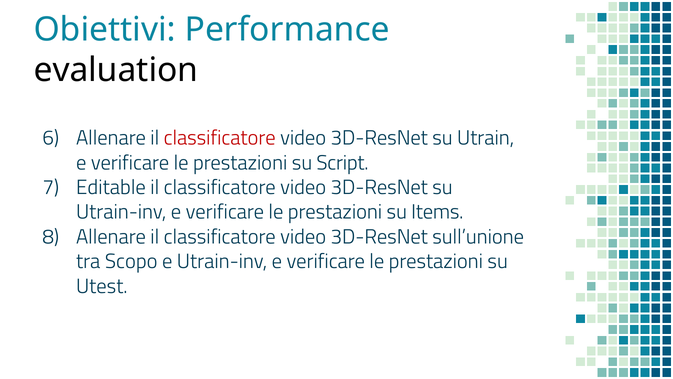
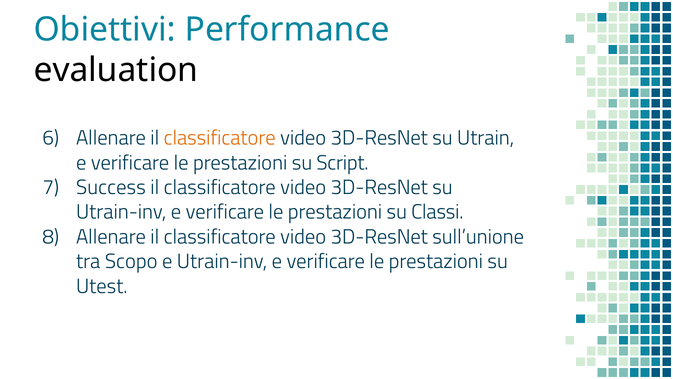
classificatore colour: red -> orange (220, 138)
Editable: Editable -> Success (111, 187)
Items: Items -> Classi (437, 212)
